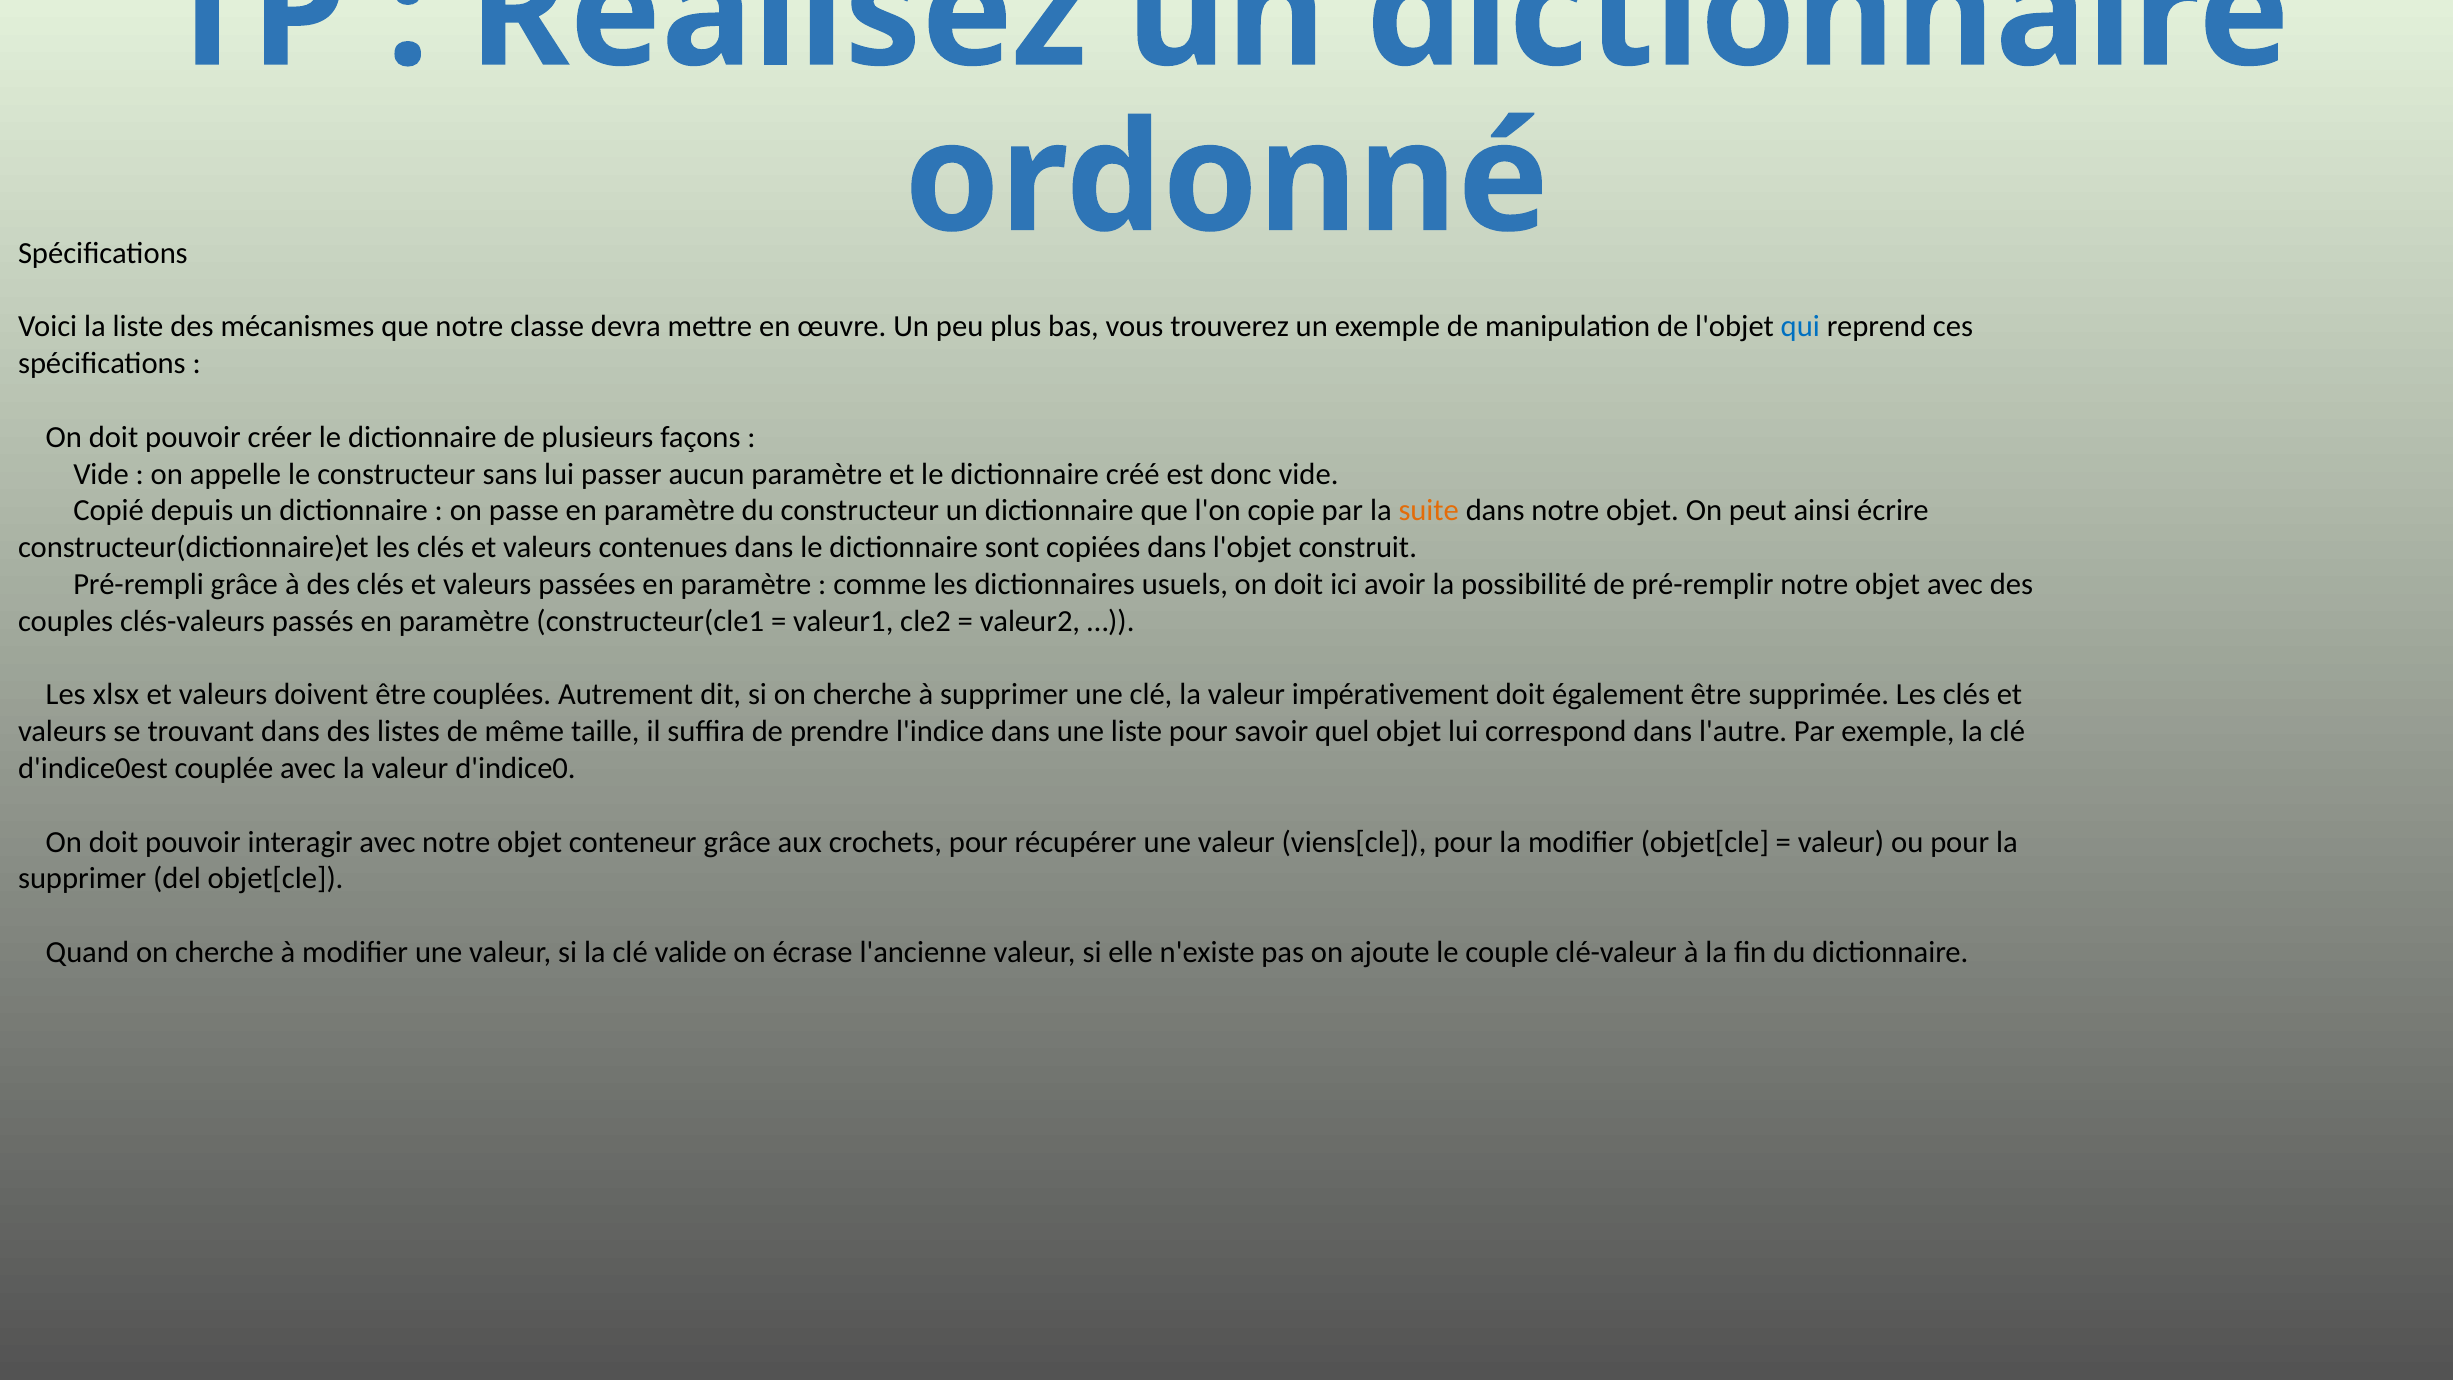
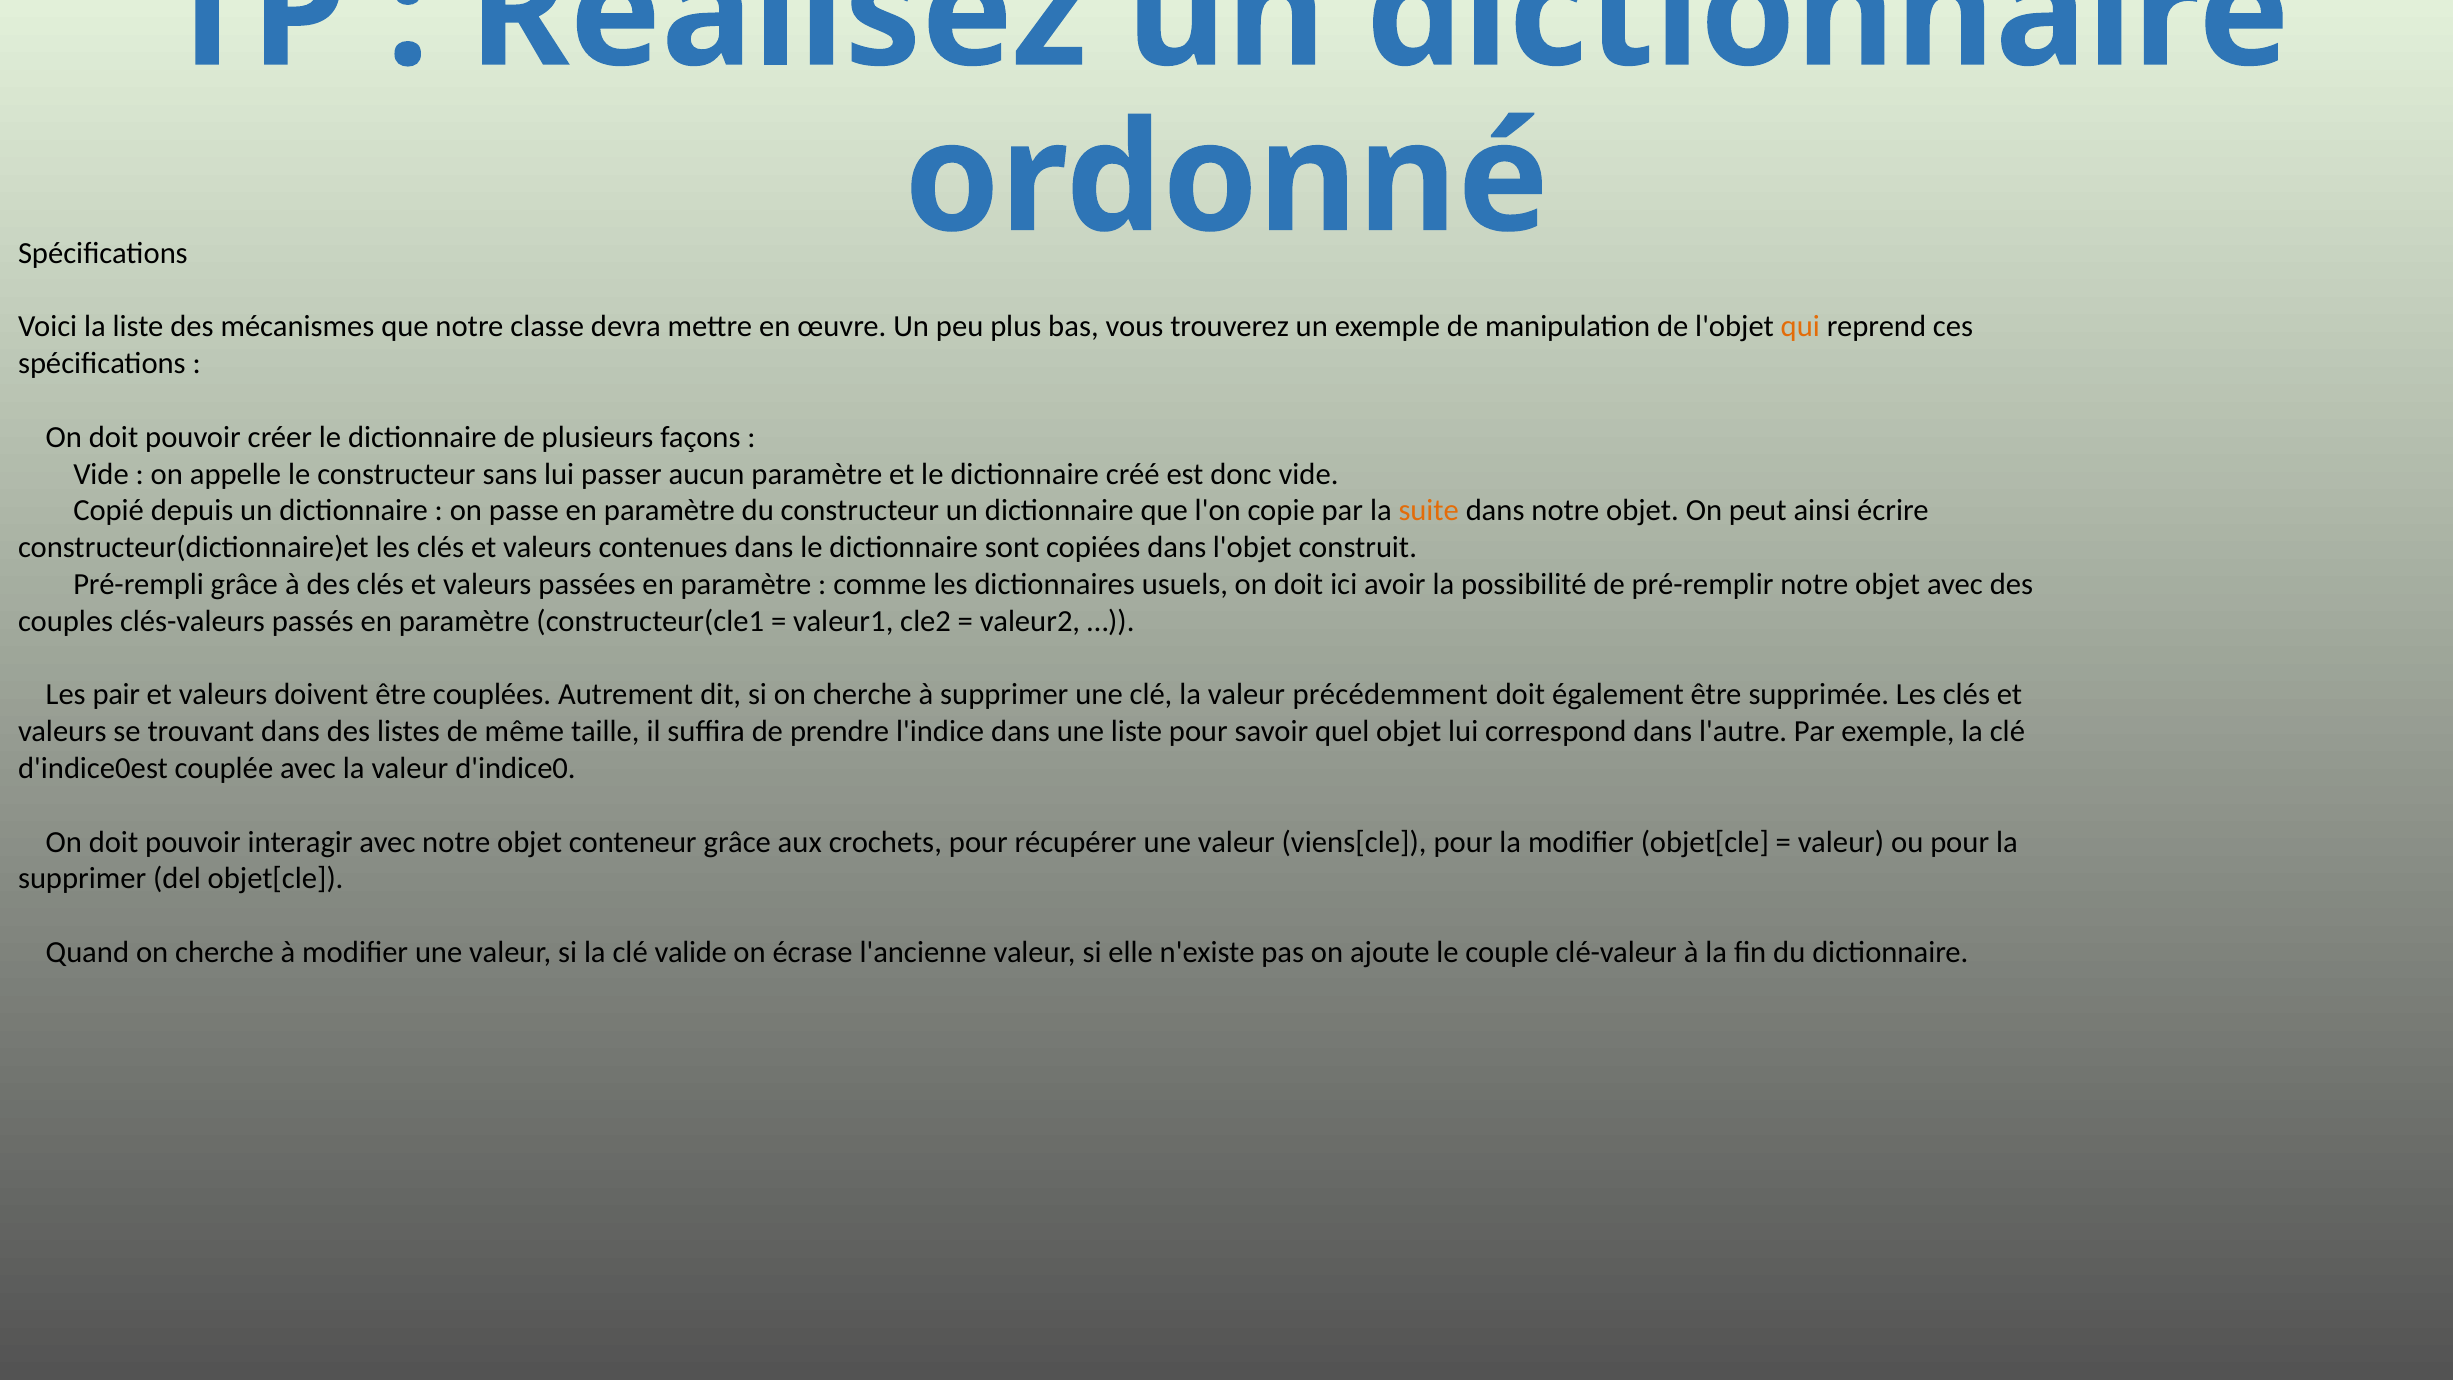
qui colour: blue -> orange (1800, 327)
xlsx: xlsx -> pair (116, 695)
impérativement: impérativement -> précédemment (1390, 695)
